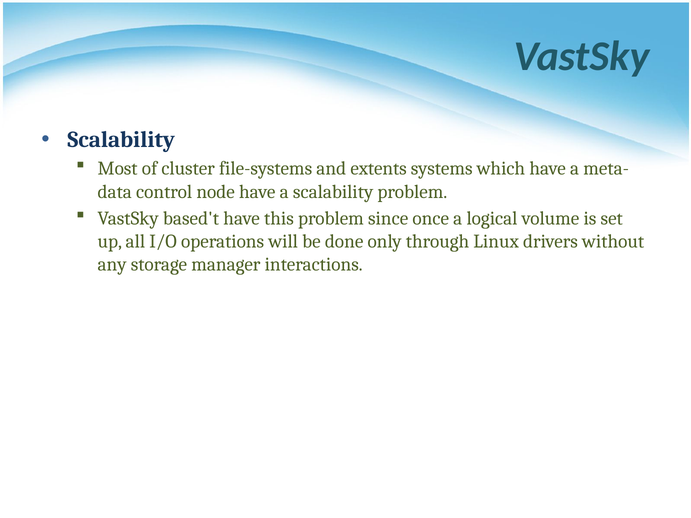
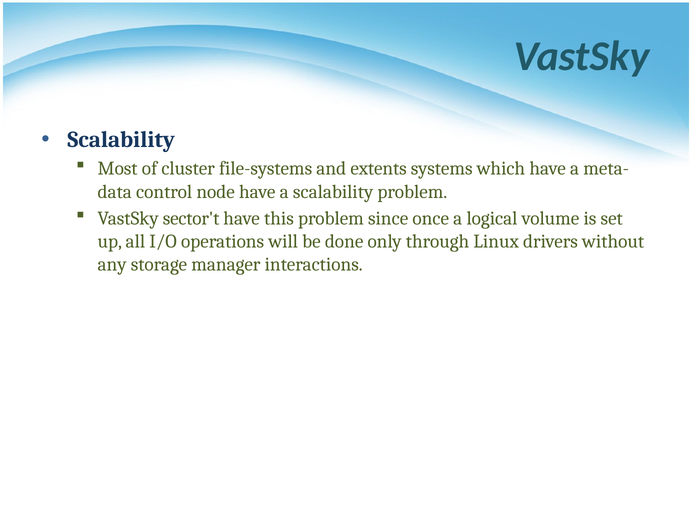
based't: based't -> sector't (191, 219)
